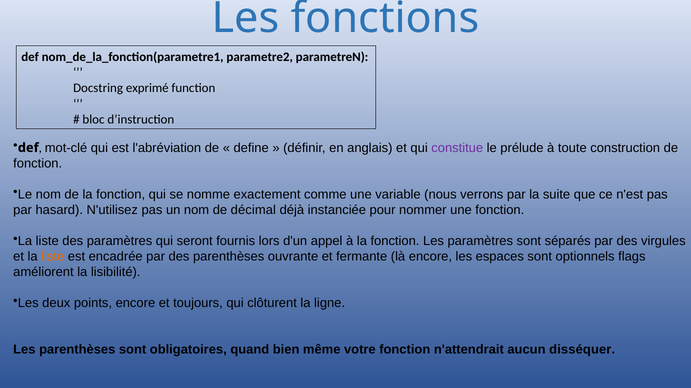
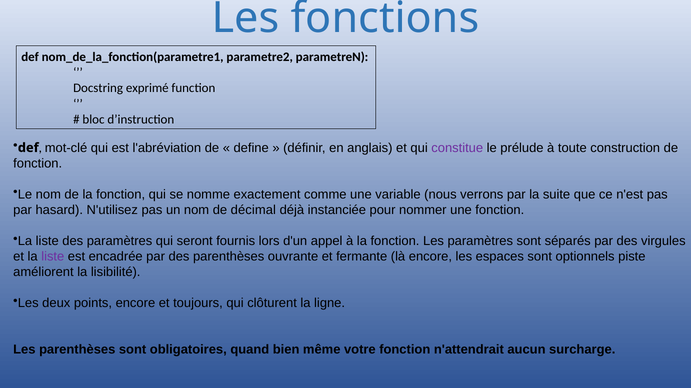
liste colour: orange -> purple (53, 257)
flags: flags -> piste (632, 257)
disséquer: disséquer -> surcharge (582, 350)
